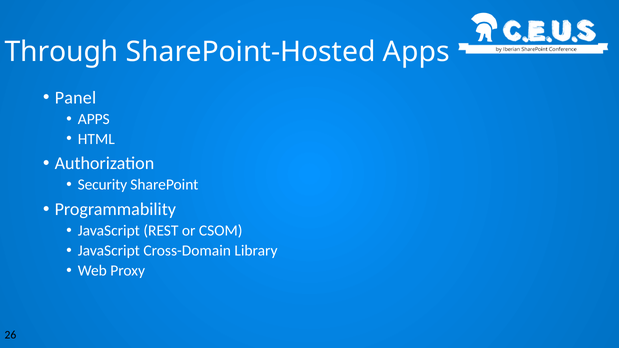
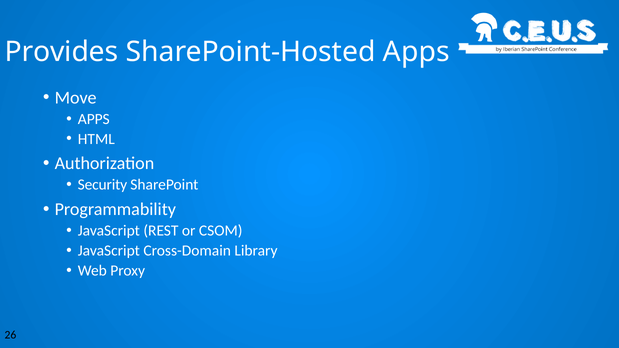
Through: Through -> Provides (61, 52)
Panel: Panel -> Move (76, 98)
